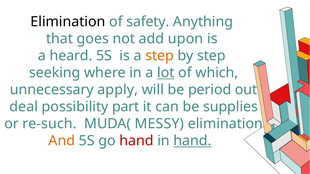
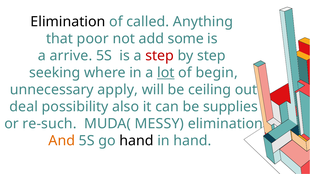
safety: safety -> called (148, 22)
goes: goes -> poor (93, 39)
upon: upon -> some (186, 39)
heard: heard -> arrive (71, 56)
step colour: orange -> red (160, 56)
which: which -> begin (217, 73)
period: period -> ceiling (210, 90)
part: part -> also (126, 107)
hand colour: red -> black (136, 141)
hand underline: present -> none (192, 141)
